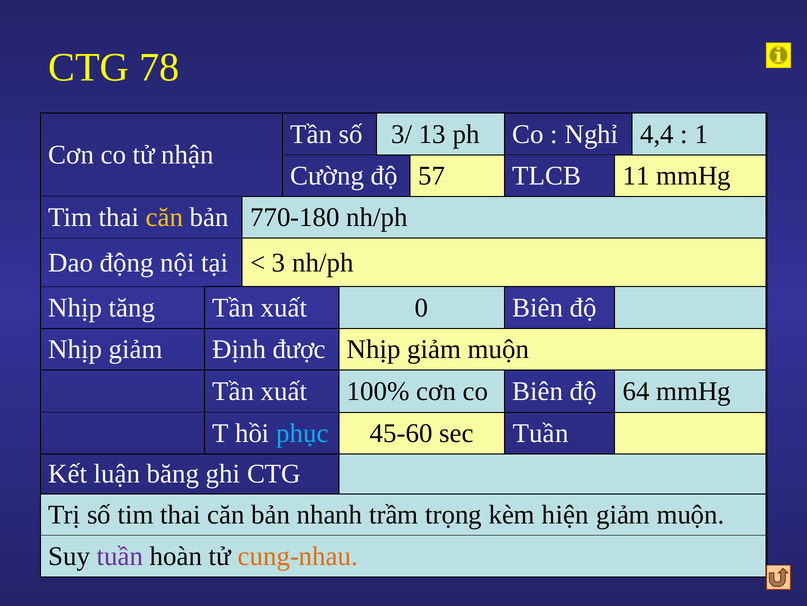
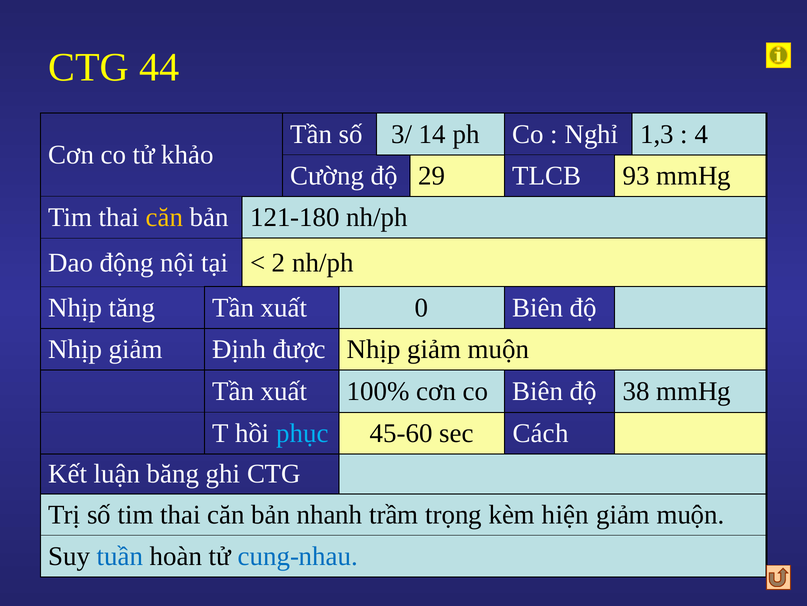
78: 78 -> 44 (159, 67)
13: 13 -> 14 (432, 134)
4,4: 4,4 -> 1,3 (657, 134)
1: 1 -> 4 (701, 134)
nhận: nhận -> khảo (188, 155)
57: 57 -> 29 (432, 176)
11: 11 -> 93 (636, 176)
770-180: 770-180 -> 121-180 (295, 217)
3: 3 -> 2 (279, 262)
64: 64 -> 38 (636, 391)
sec Tuần: Tuần -> Cách (541, 433)
tuần colour: purple -> blue (120, 556)
cung-nhau colour: orange -> blue (298, 556)
